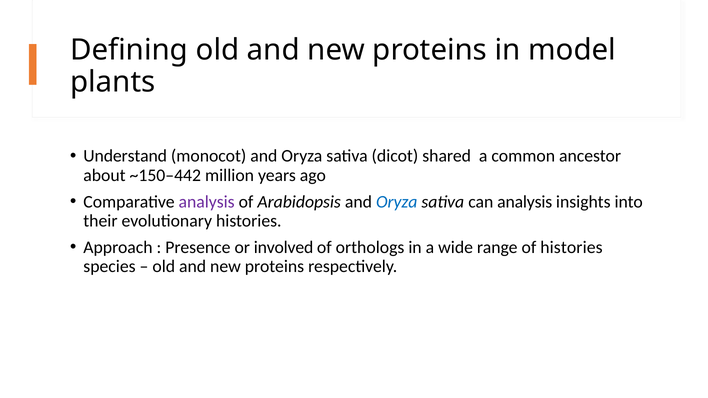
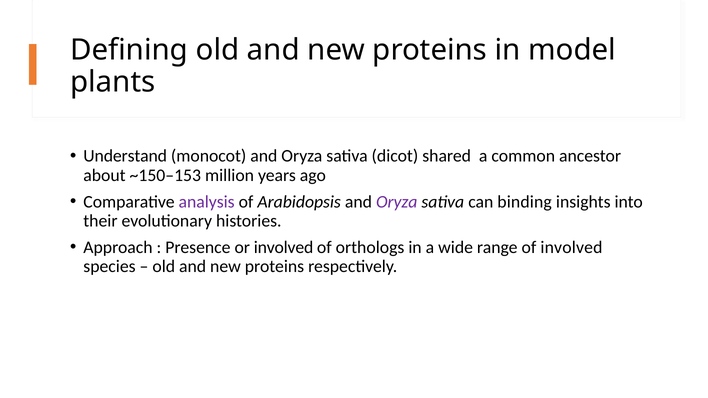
~150–442: ~150–442 -> ~150–153 (165, 175)
Oryza colour: blue -> purple (397, 202)
can analysis: analysis -> binding (525, 202)
of histories: histories -> involved (571, 247)
